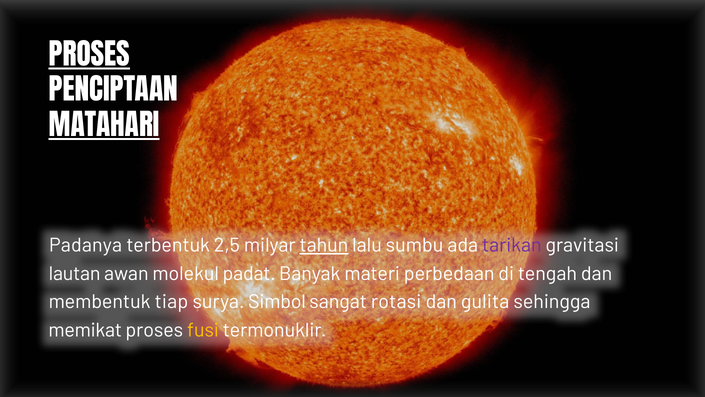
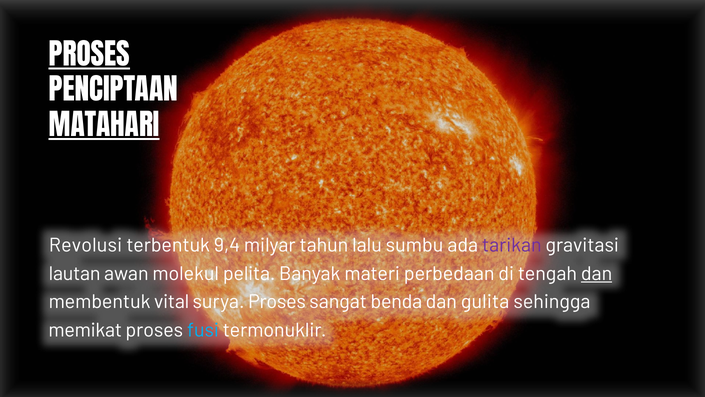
Padanya: Padanya -> Revolusi (86, 245)
2,5: 2,5 -> 9,4 (227, 245)
tahun underline: present -> none (324, 245)
padat: padat -> pelita (249, 273)
dan underline: none -> present (597, 273)
tiap: tiap -> vital (172, 302)
surya Simbol: Simbol -> Proses (277, 302)
rotasi: rotasi -> benda (396, 302)
fusi colour: yellow -> light blue (203, 330)
